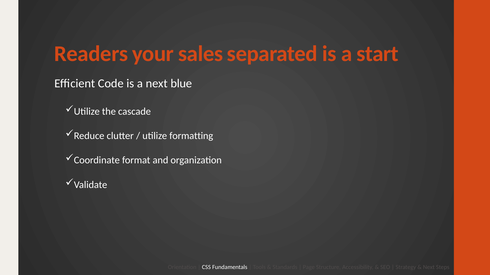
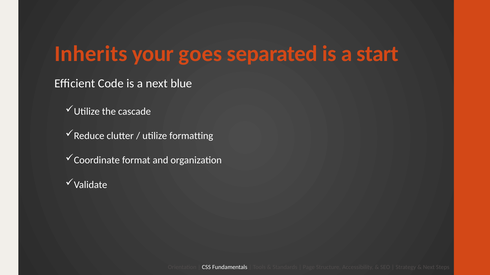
Readers: Readers -> Inherits (91, 54)
sales: sales -> goes (200, 54)
